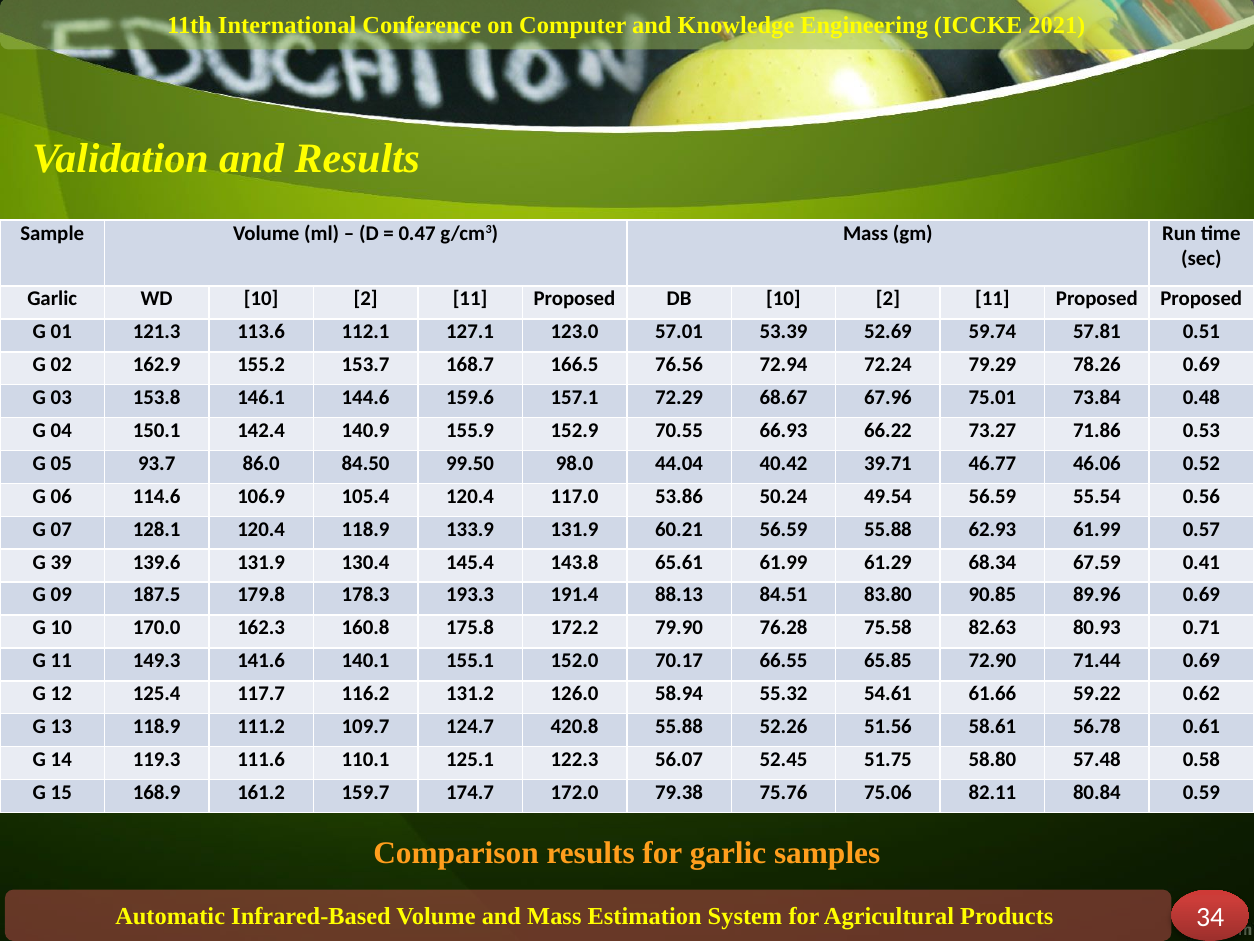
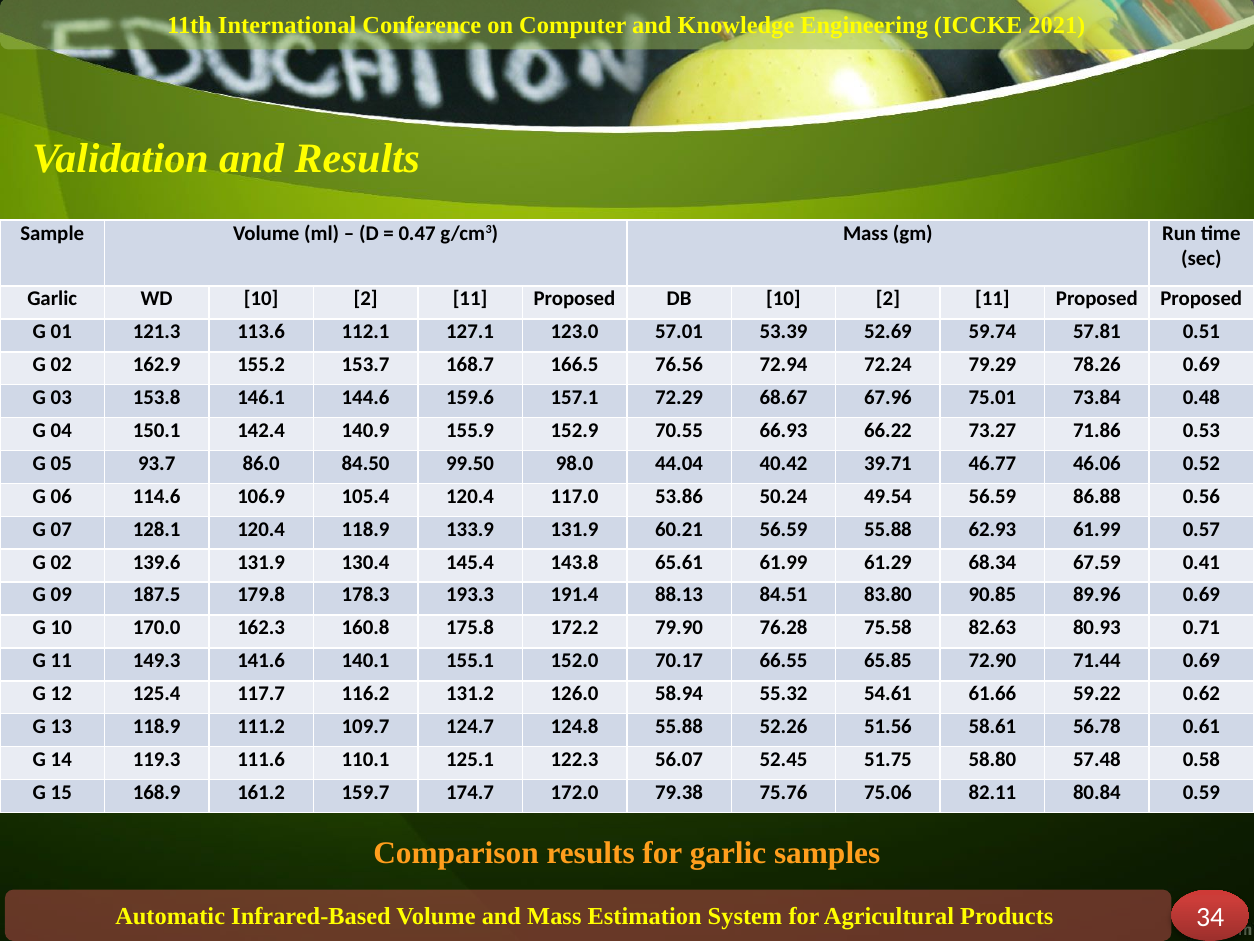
55.54: 55.54 -> 86.88 (1097, 496)
39: 39 -> 02 (61, 562)
420.8: 420.8 -> 124.8 (575, 726)
